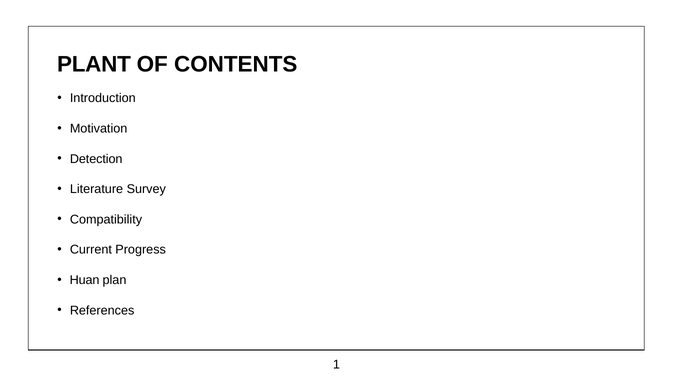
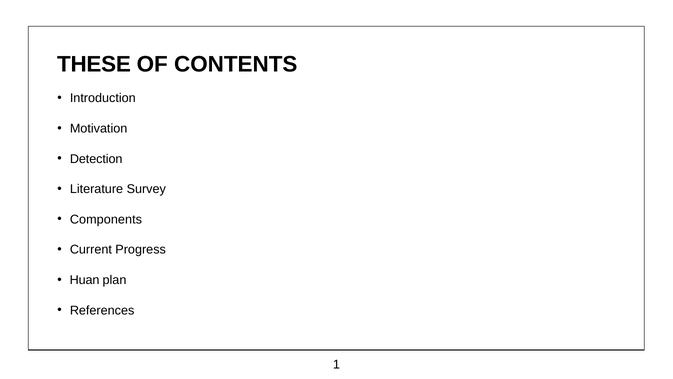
PLANT: PLANT -> THESE (94, 64)
Compatibility: Compatibility -> Components (106, 219)
